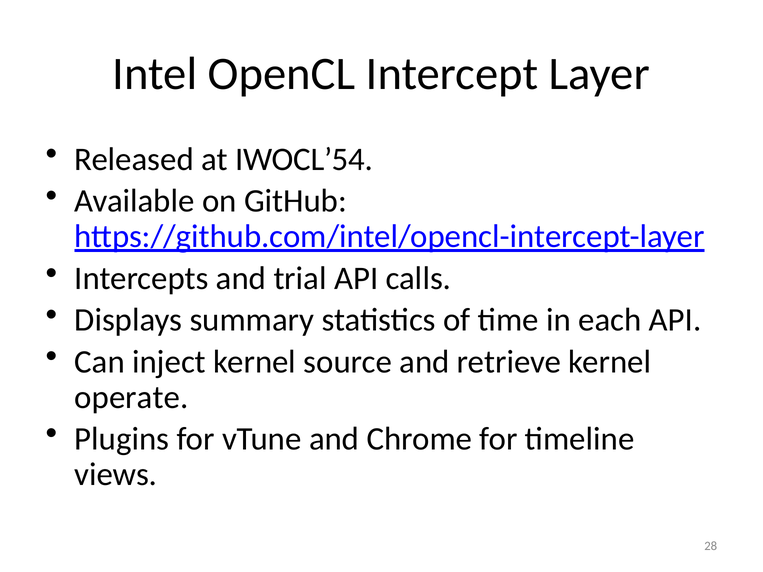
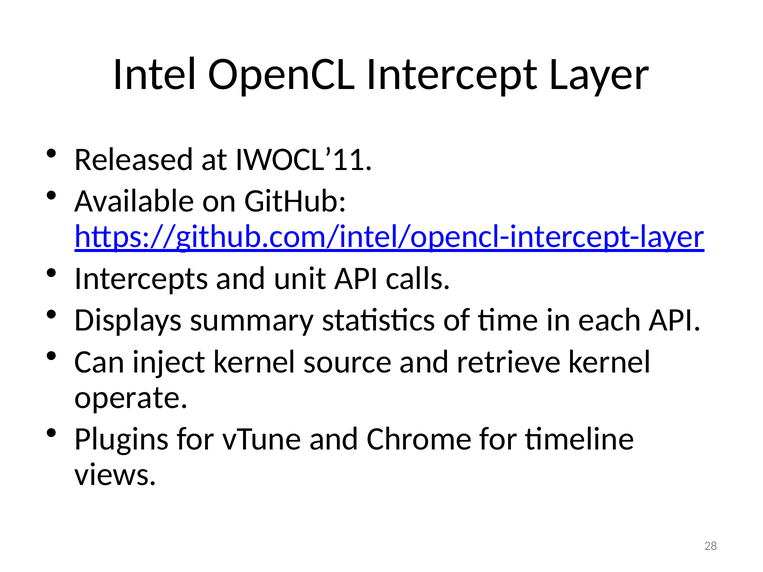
IWOCL’54: IWOCL’54 -> IWOCL’11 (304, 159)
trial: trial -> unit (300, 279)
